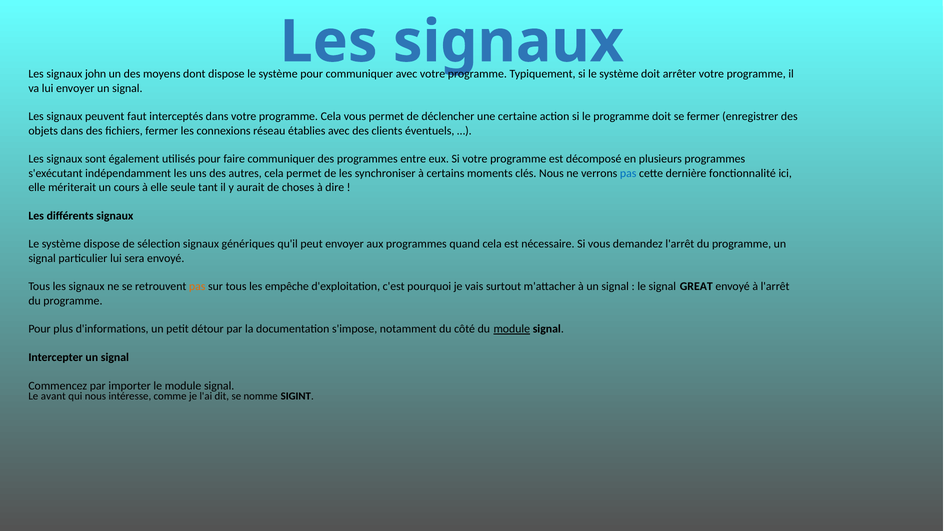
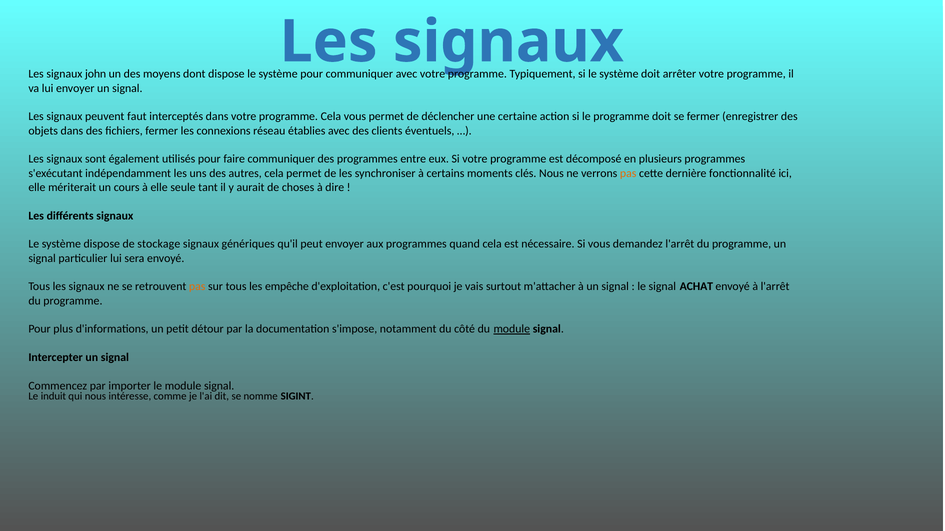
pas colour: blue -> orange (628, 173)
sélection: sélection -> stockage (159, 244)
GREAT: GREAT -> ACHAT (696, 287)
avant: avant -> induit (53, 397)
